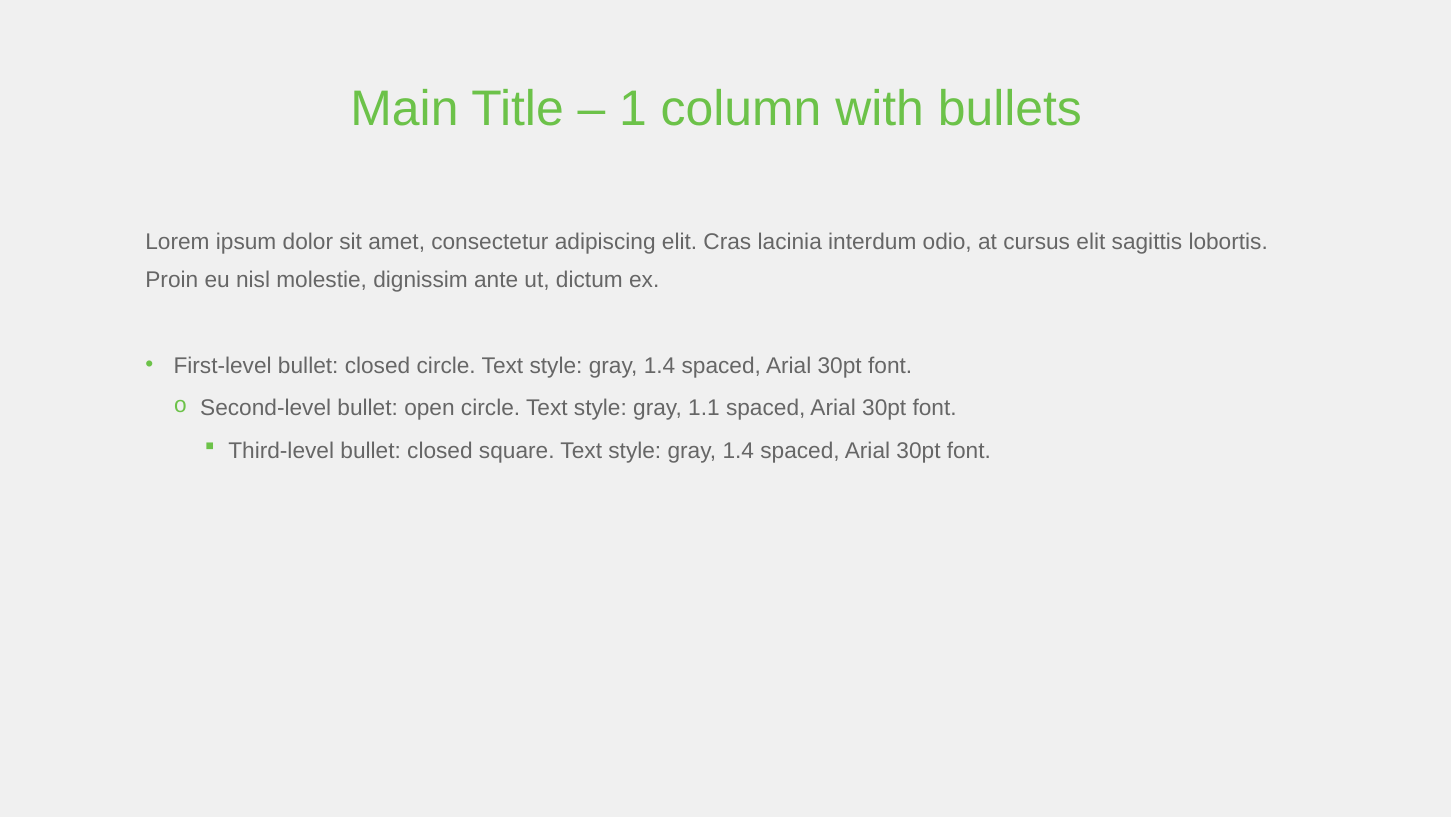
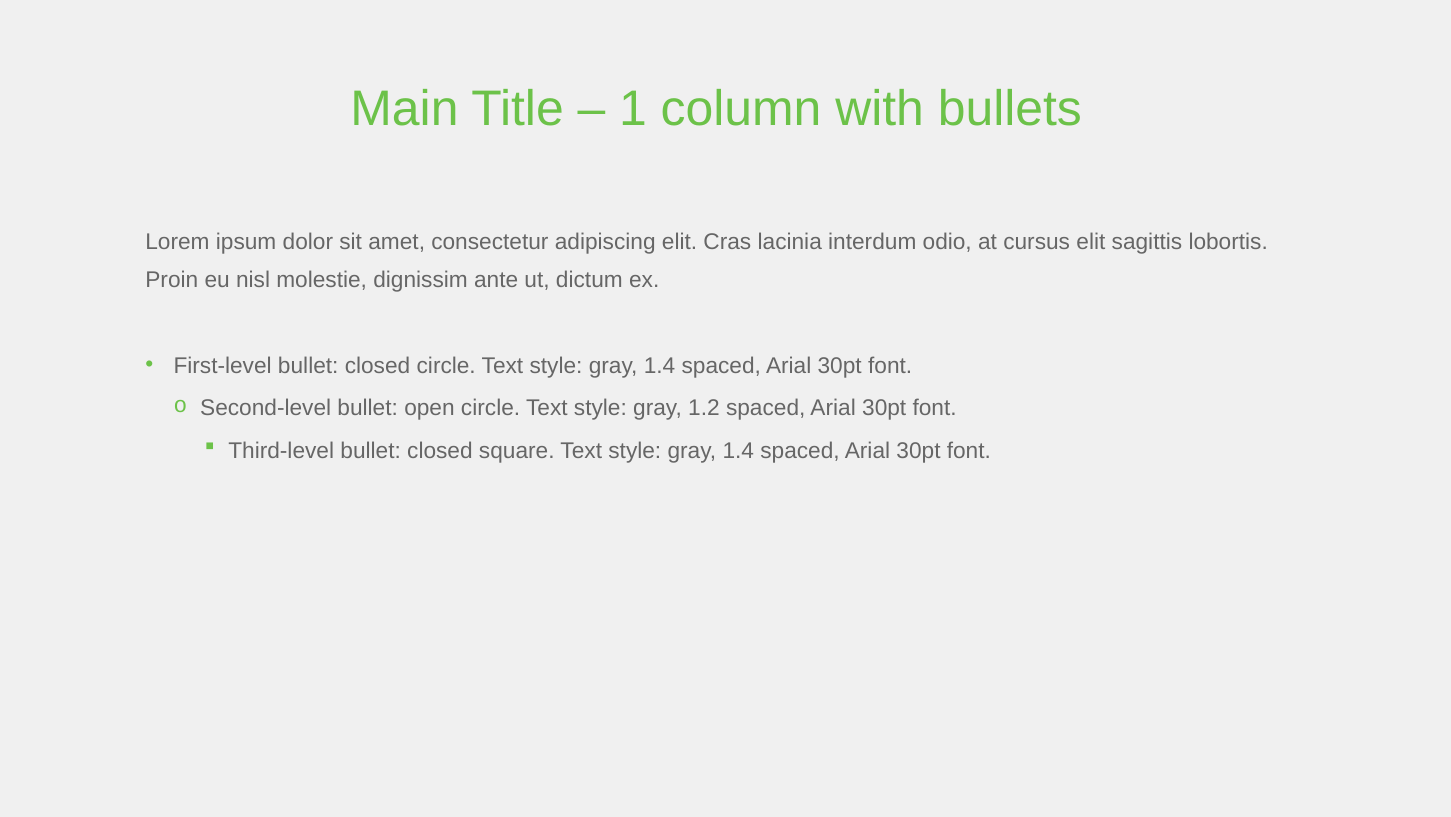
1.1: 1.1 -> 1.2 (704, 408)
